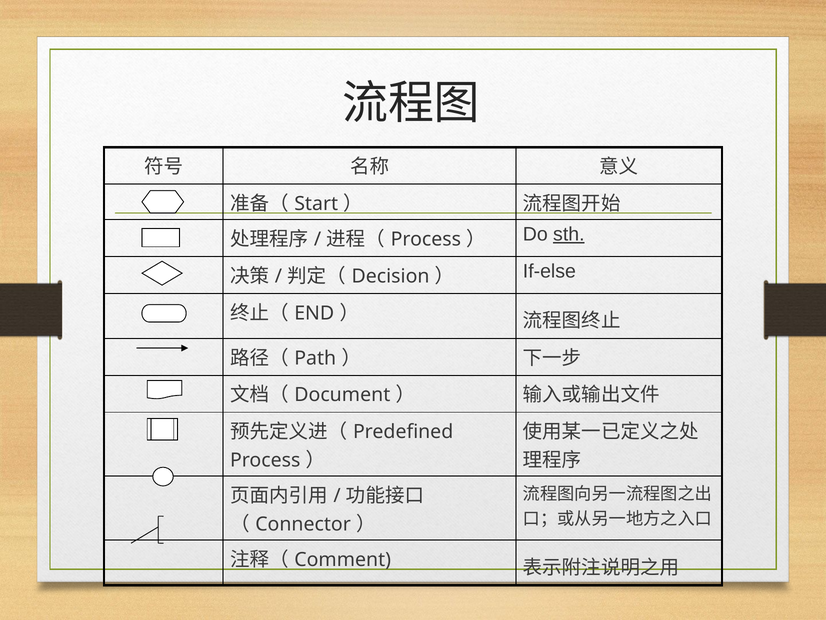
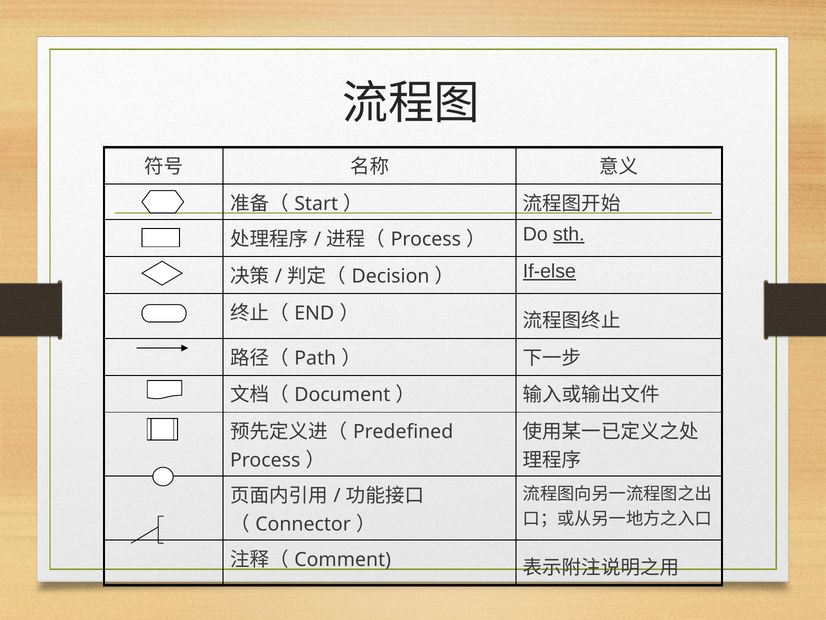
If-else underline: none -> present (549, 271)
